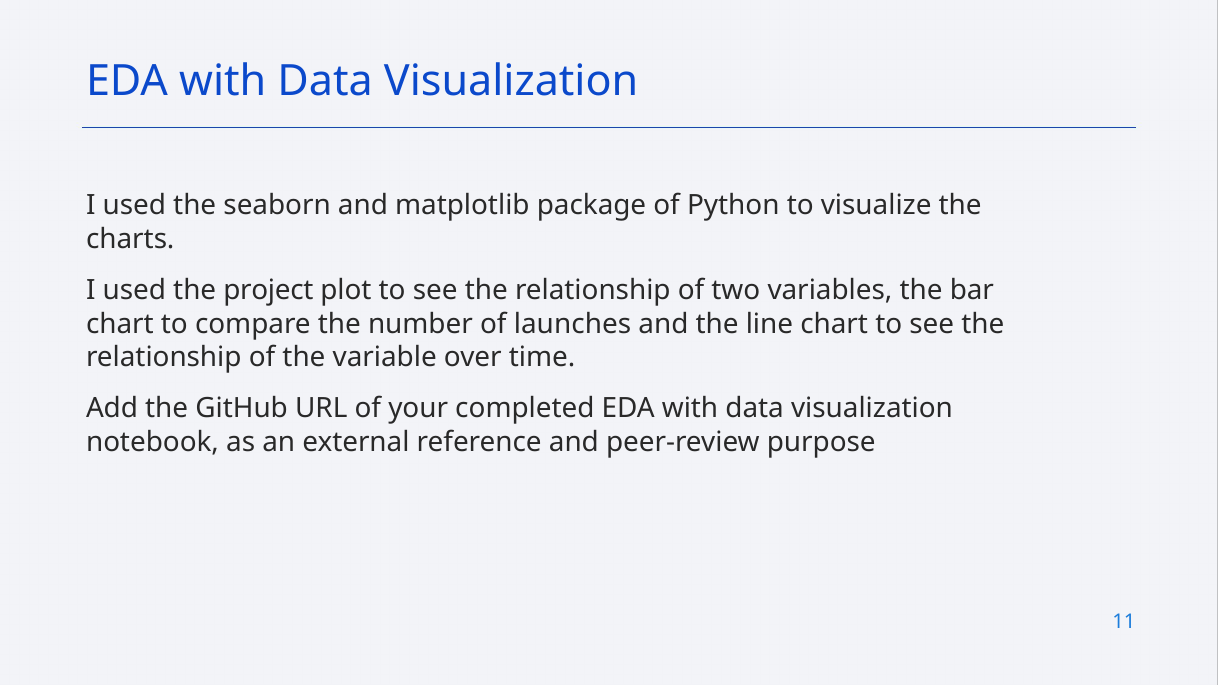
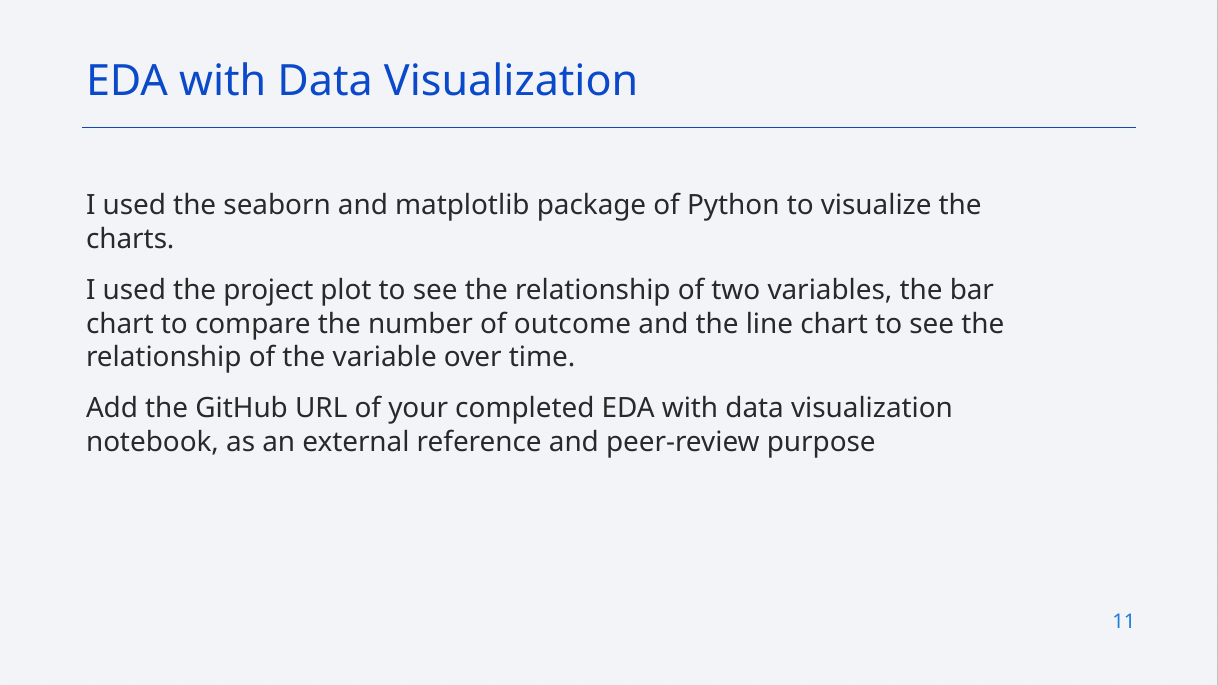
launches: launches -> outcome (572, 324)
